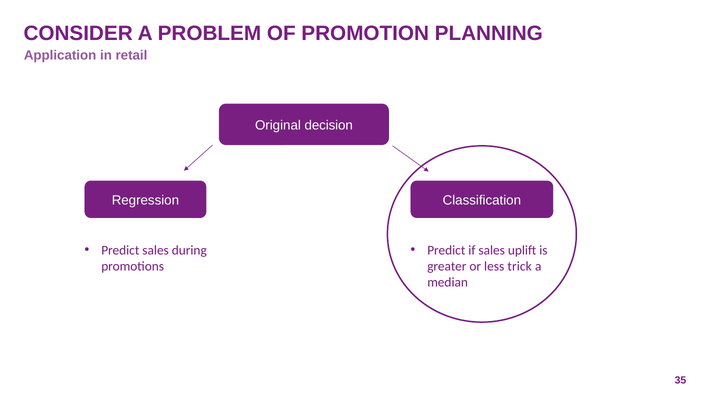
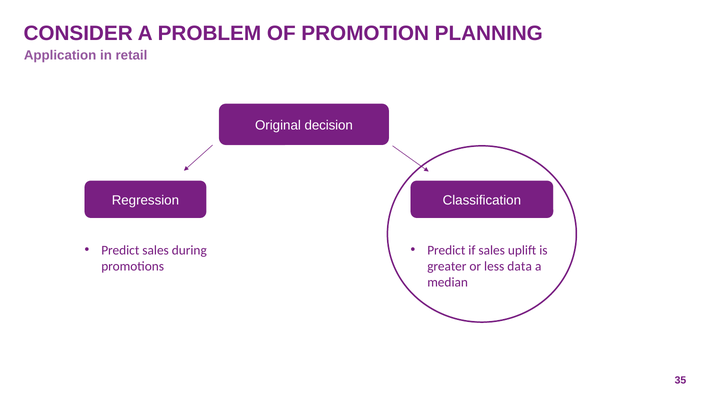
trick: trick -> data (520, 266)
